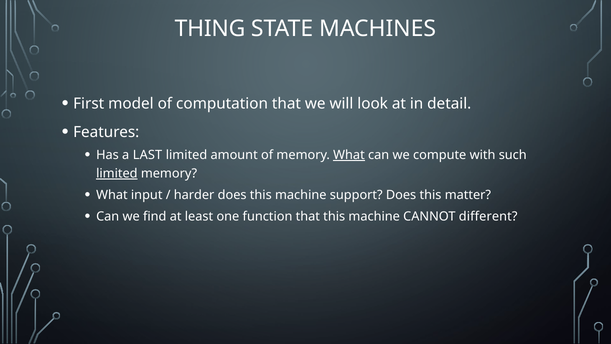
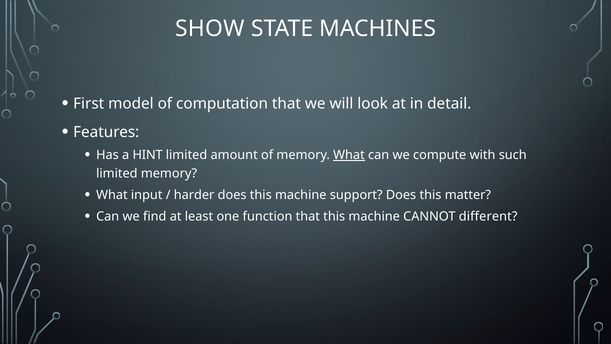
THING: THING -> SHOW (210, 29)
LAST: LAST -> HINT (148, 155)
limited underline: present -> none (117, 173)
